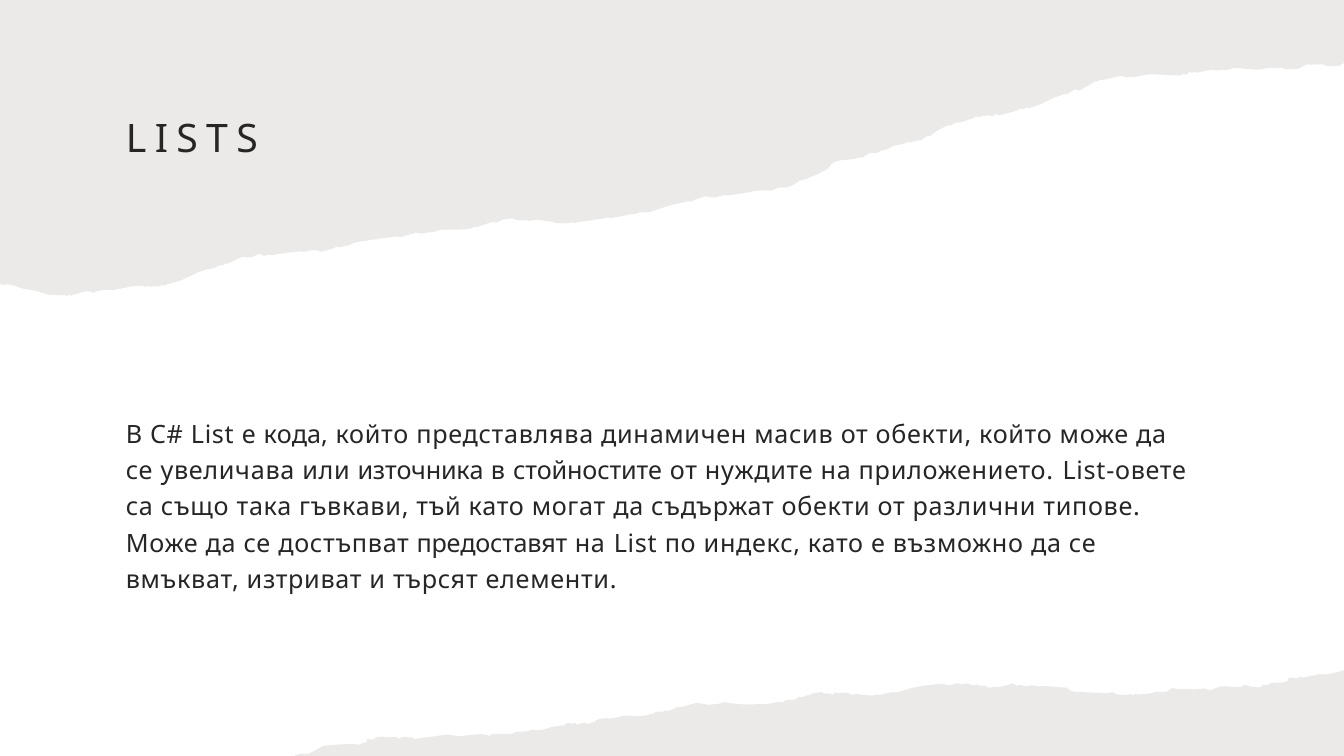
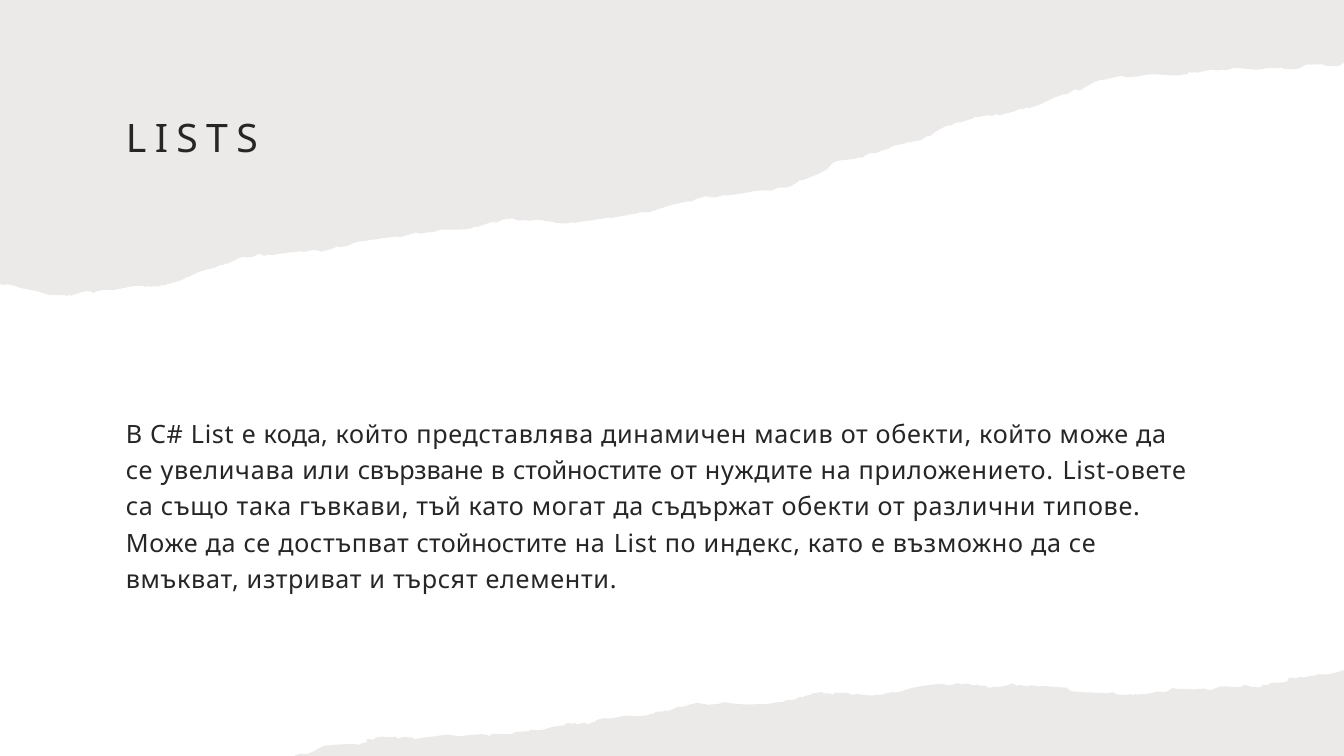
източника: източника -> свързване (421, 471)
достъпват предоставят: предоставят -> стойностите (492, 544)
